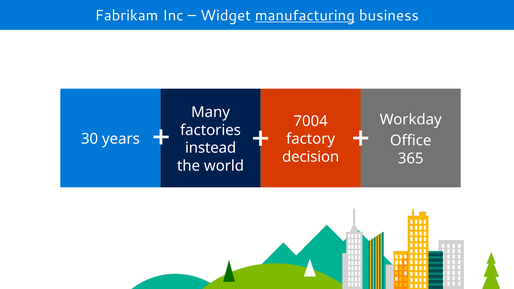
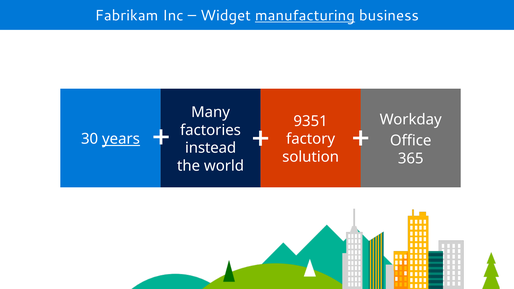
7004: 7004 -> 9351 (311, 121)
years underline: none -> present (121, 139)
decision: decision -> solution (311, 157)
